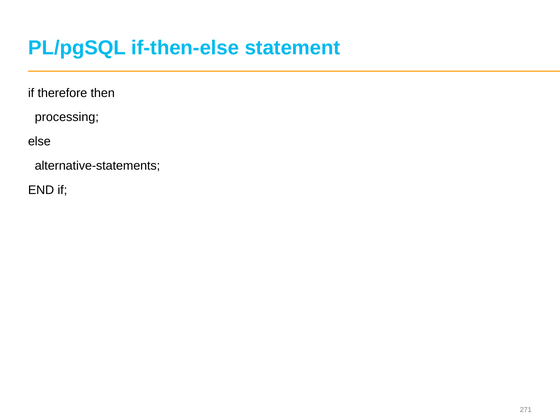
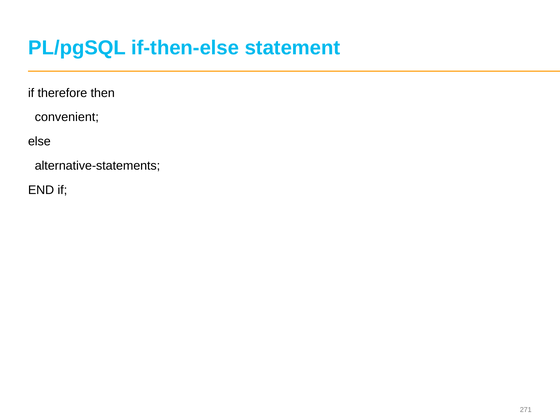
processing: processing -> convenient (67, 117)
